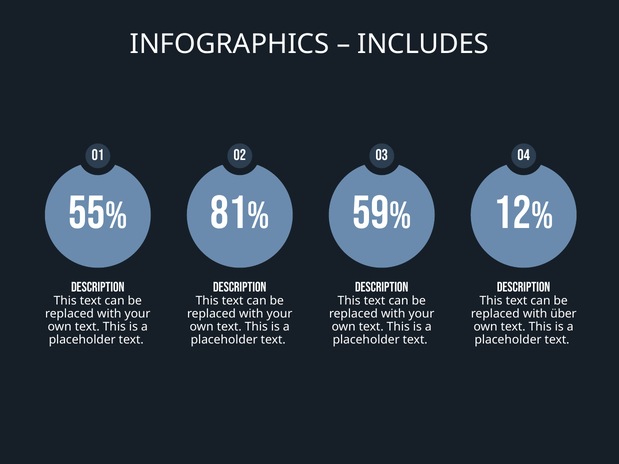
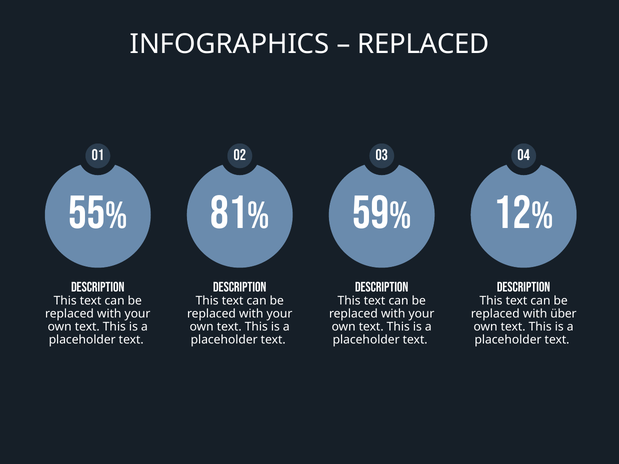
INCLUDES: INCLUDES -> REPLACED (423, 44)
